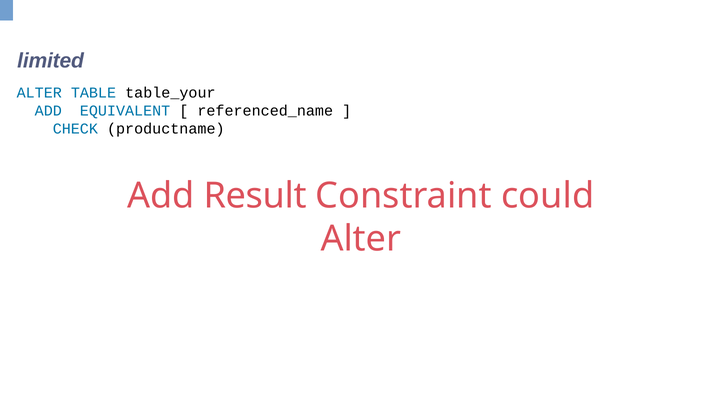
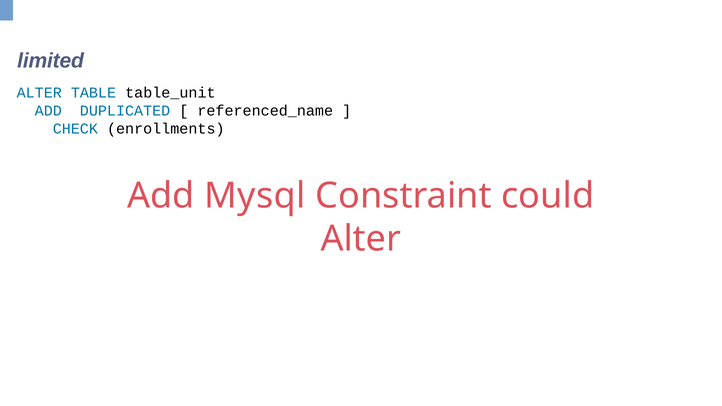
table_your: table_your -> table_unit (170, 93)
EQUIVALENT: EQUIVALENT -> DUPLICATED (125, 111)
productname: productname -> enrollments (166, 129)
Result: Result -> Mysql (255, 196)
